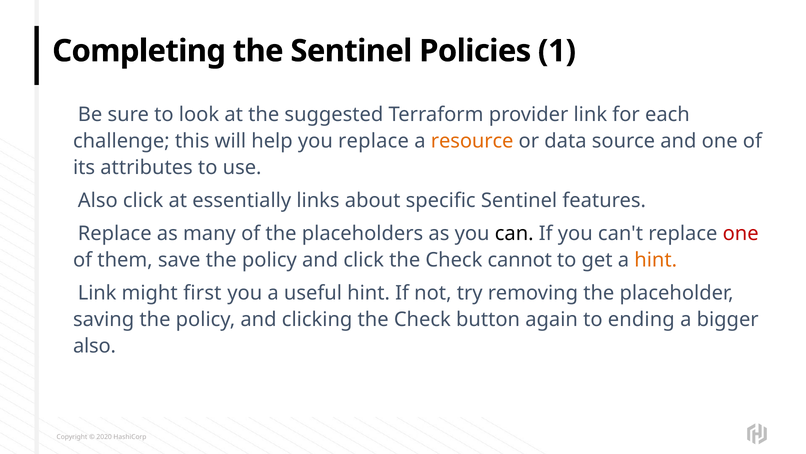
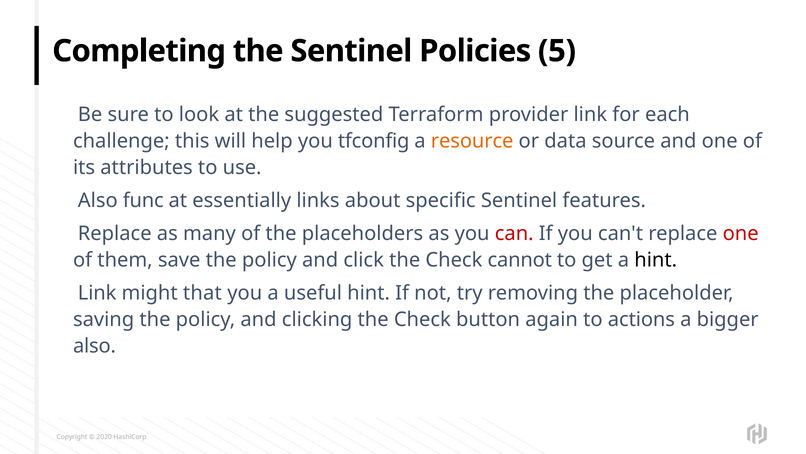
1: 1 -> 5 (557, 51)
you replace: replace -> tfconfig (374, 141)
Also click: click -> func (143, 200)
can colour: black -> red (514, 233)
hint colour: orange -> black (656, 260)
first: first -> that (202, 293)
ending: ending -> actions (641, 319)
